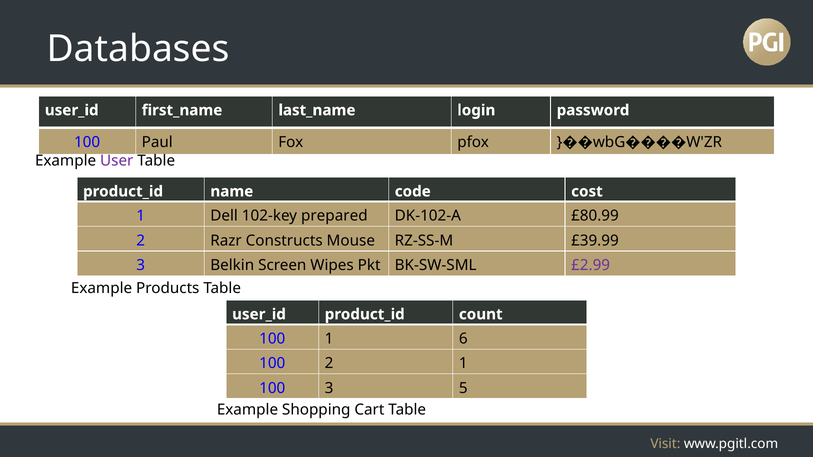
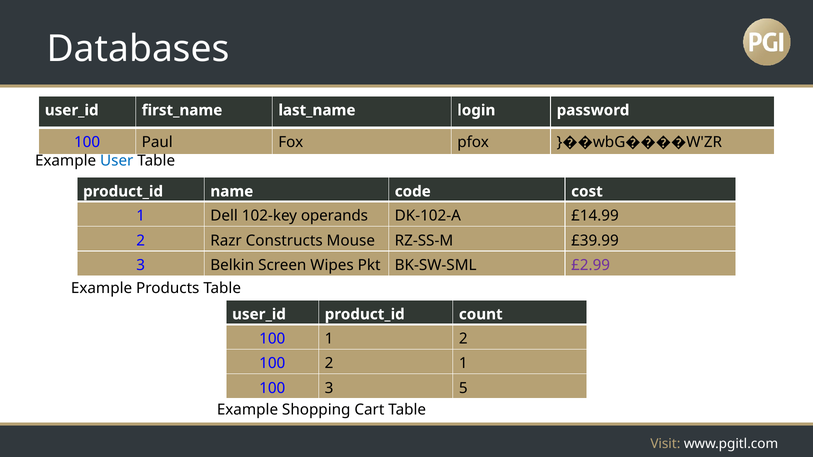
User colour: purple -> blue (117, 161)
prepared: prepared -> operands (334, 216)
£80.99: £80.99 -> £14.99 (595, 216)
1 6: 6 -> 2 (463, 339)
